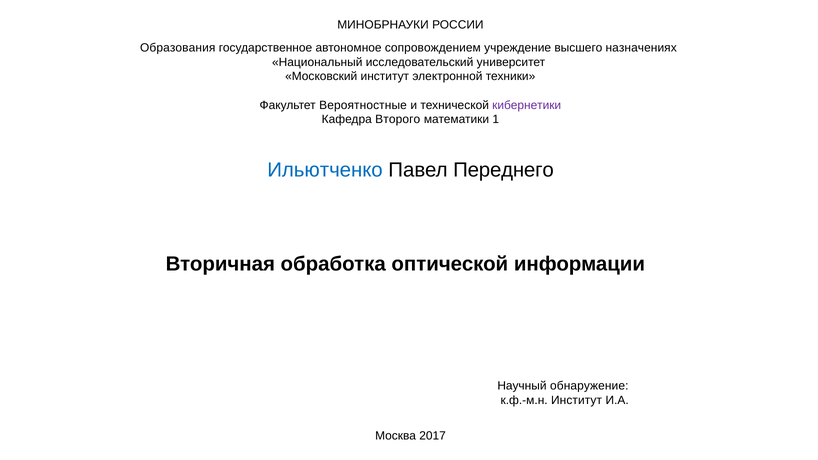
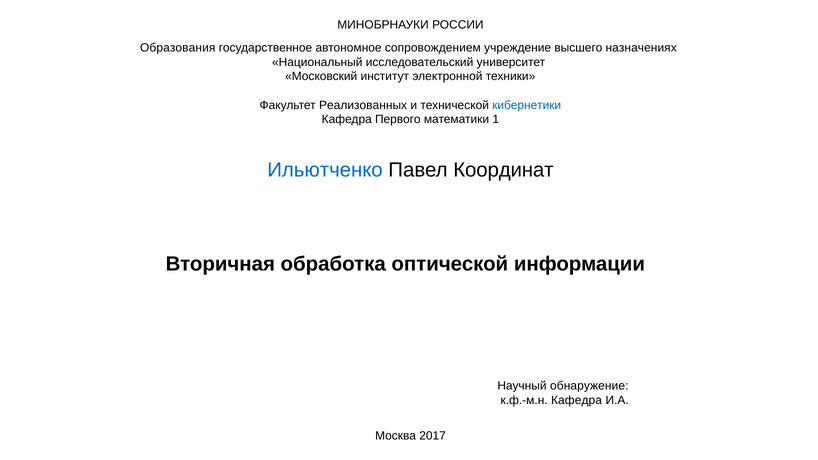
Вероятностные: Вероятностные -> Реализованных (363, 105)
кибернетики colour: purple -> blue (527, 105)
Второго: Второго -> Первого (398, 119)
Переднего: Переднего -> Координат (503, 170)
к.ф.-м.н Институт: Институт -> Кафедра (577, 400)
